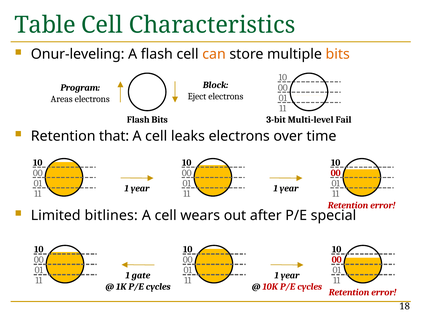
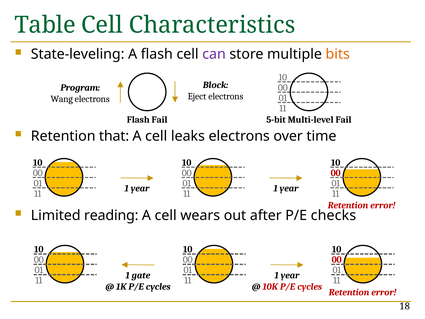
Onur-leveling: Onur-leveling -> State-leveling (78, 54)
can colour: orange -> purple (214, 54)
Areas: Areas -> Wang (62, 99)
Flash Bits: Bits -> Fail (160, 120)
3-bit: 3-bit -> 5-bit (276, 120)
bitlines: bitlines -> reading (111, 215)
special: special -> checks (333, 215)
